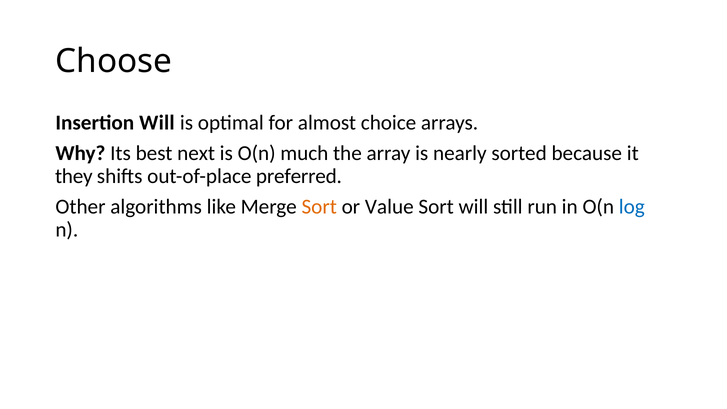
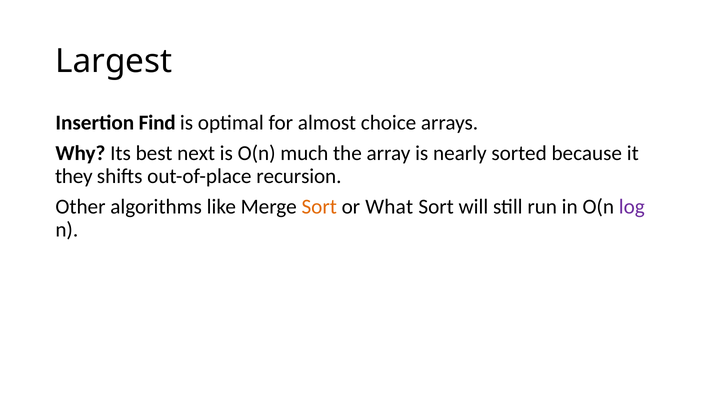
Choose: Choose -> Largest (114, 61)
Insertion Will: Will -> Find (157, 123)
preferred: preferred -> recursion (299, 176)
Value: Value -> What (389, 207)
log colour: blue -> purple (632, 207)
